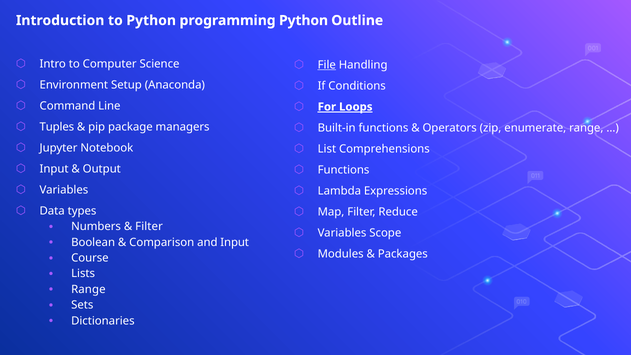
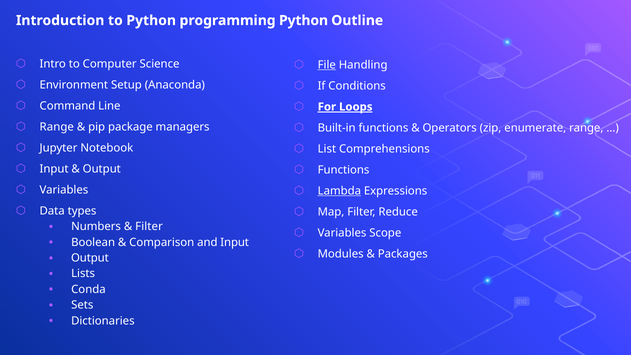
Tuples: Tuples -> Range (57, 127)
Lambda underline: none -> present (339, 191)
Course: Course -> Output (90, 258)
Range: Range -> Conda (88, 289)
